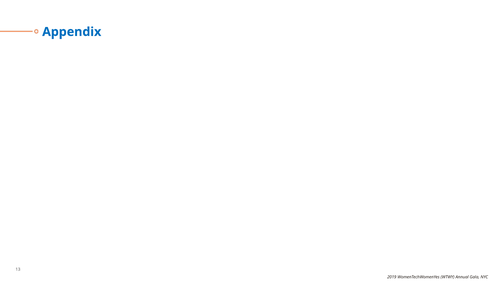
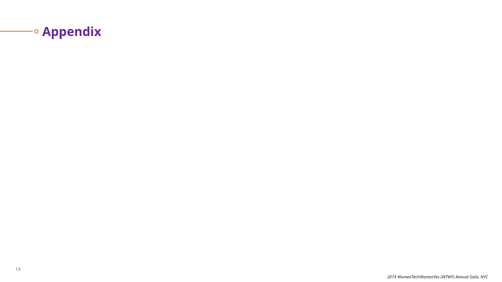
Appendix colour: blue -> purple (72, 32)
